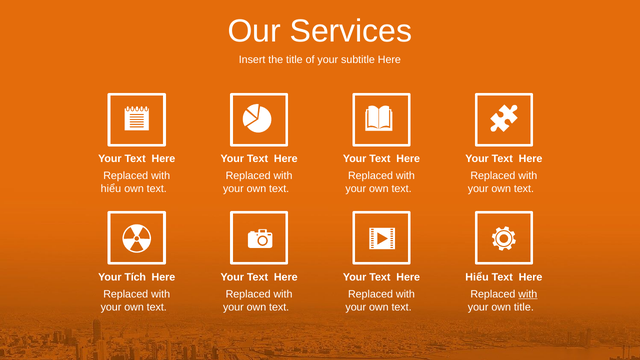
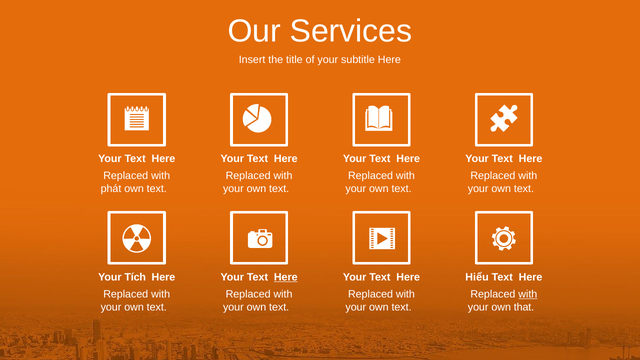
hiểu: hiểu -> phát (111, 189)
Here underline: none -> present (286, 277)
own title: title -> that (524, 307)
